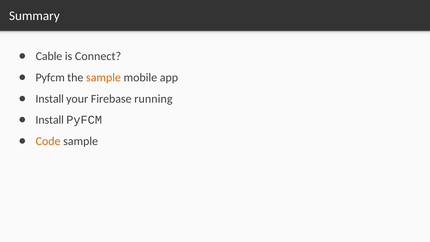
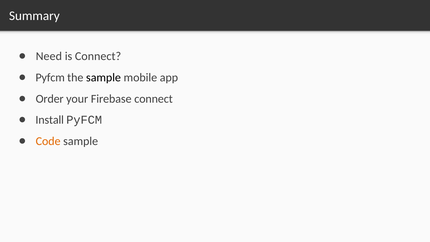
Cable: Cable -> Need (49, 56)
sample colour: orange -> black (104, 77)
Install: Install -> Order (50, 99)
Firebase running: running -> connect (154, 99)
